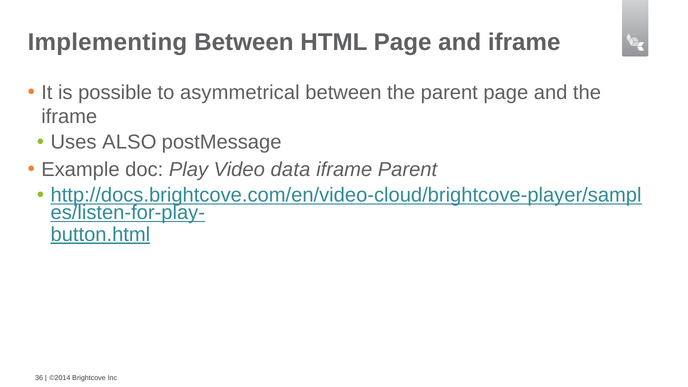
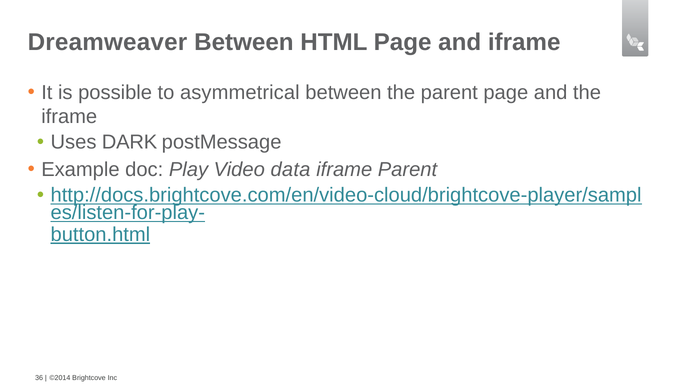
Implementing: Implementing -> Dreamweaver (107, 42)
ALSO: ALSO -> DARK (130, 142)
